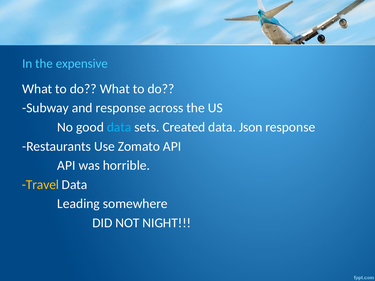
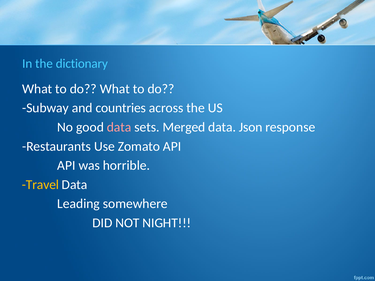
expensive: expensive -> dictionary (82, 64)
and response: response -> countries (121, 108)
data colour: light blue -> pink (119, 127)
Created: Created -> Merged (184, 127)
